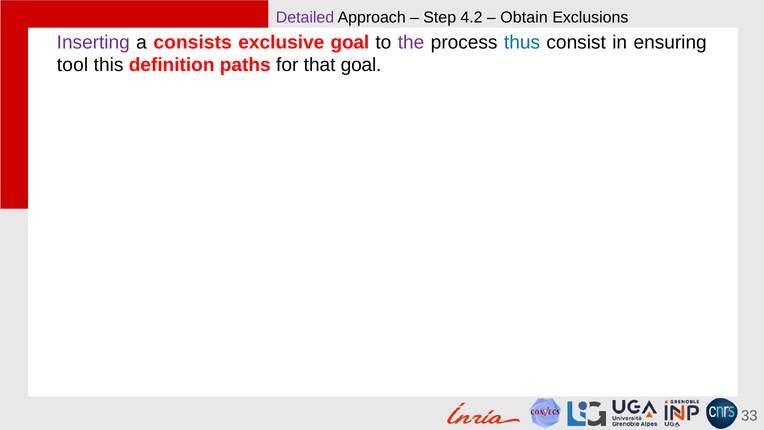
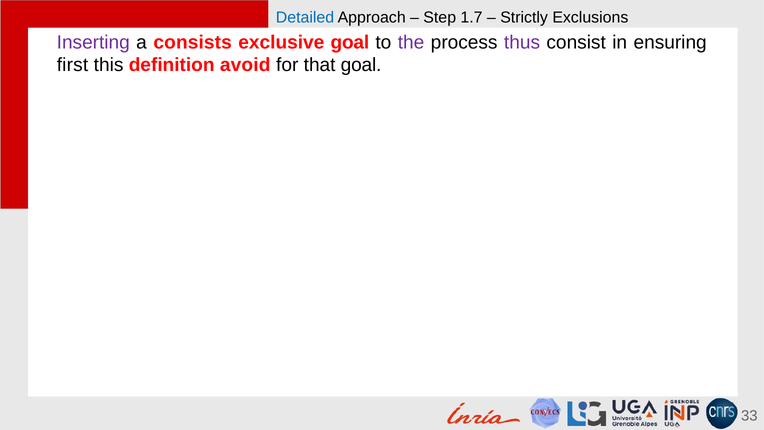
Detailed colour: purple -> blue (305, 18)
4.2: 4.2 -> 1.7 (472, 18)
Obtain: Obtain -> Strictly (524, 18)
thus colour: blue -> purple (522, 42)
tool: tool -> first (73, 65)
paths: paths -> avoid (245, 65)
